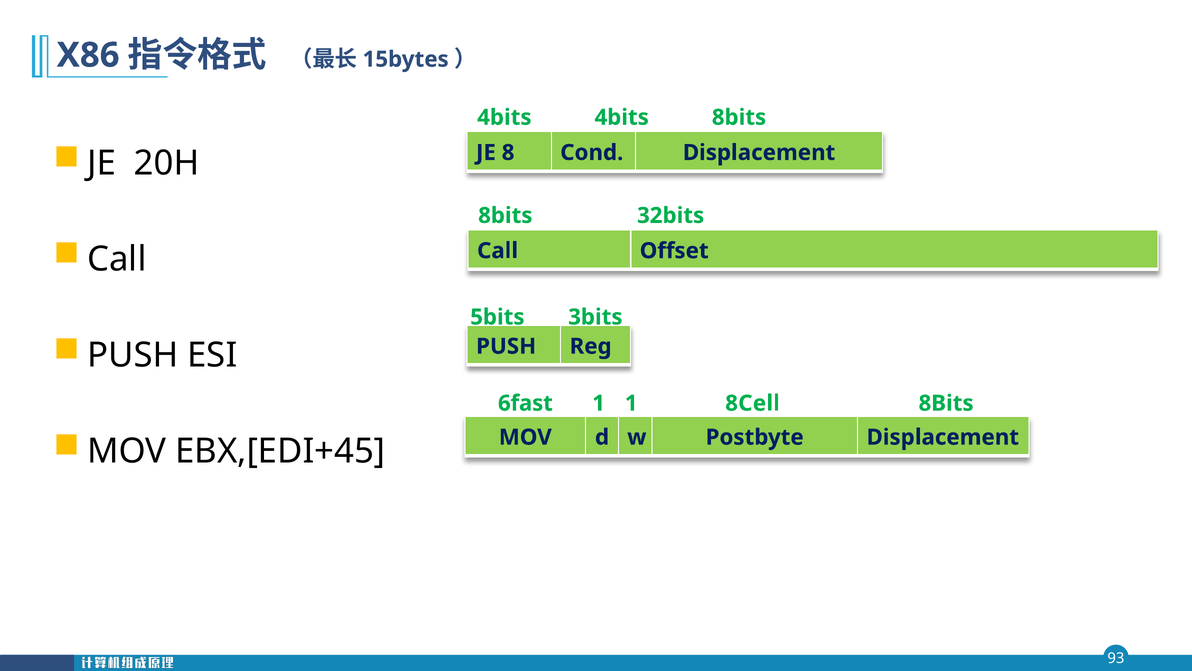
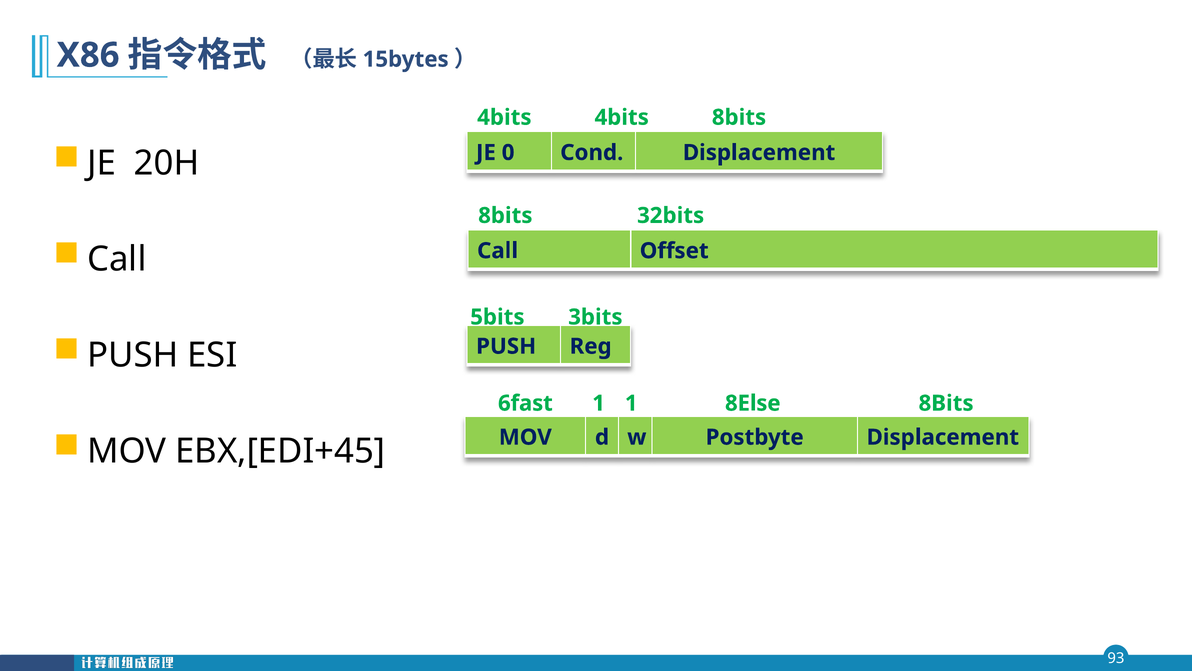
8: 8 -> 0 (508, 153)
8Cell: 8Cell -> 8Else (753, 403)
